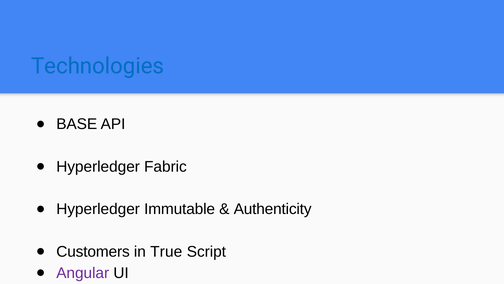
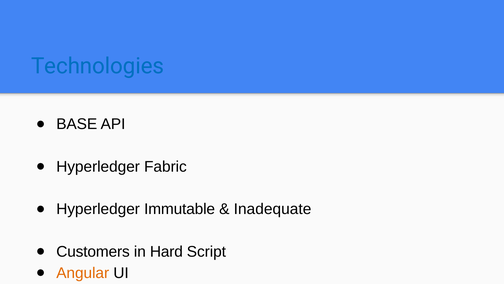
Authenticity: Authenticity -> Inadequate (273, 209)
True: True -> Hard (166, 251)
Angular colour: purple -> orange (83, 273)
